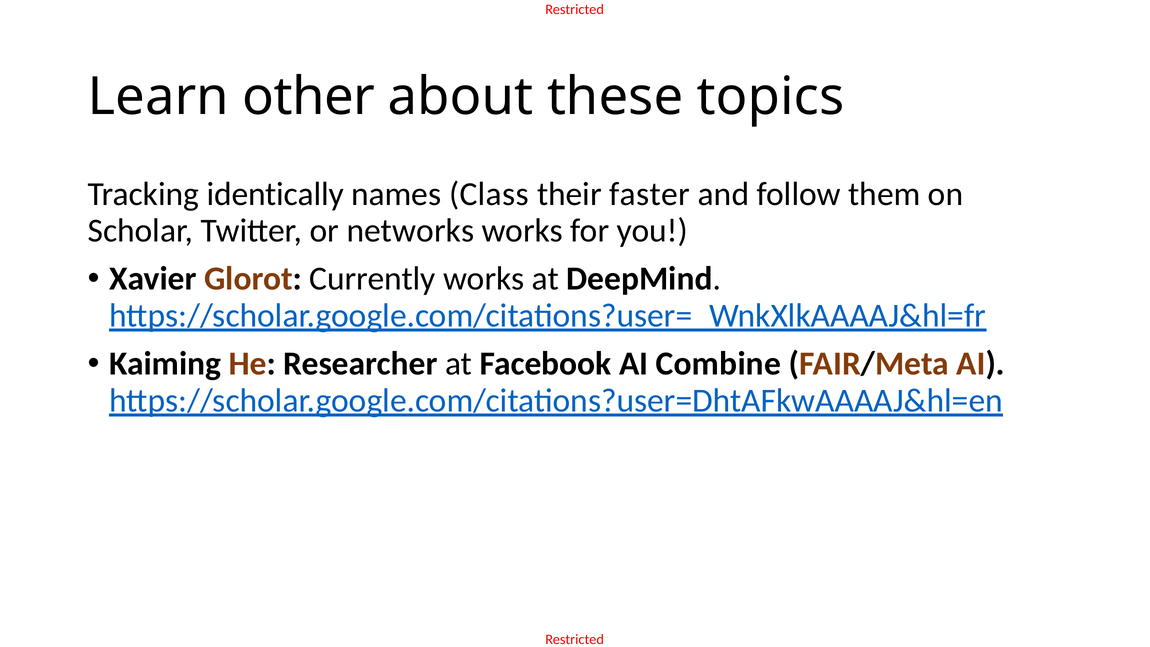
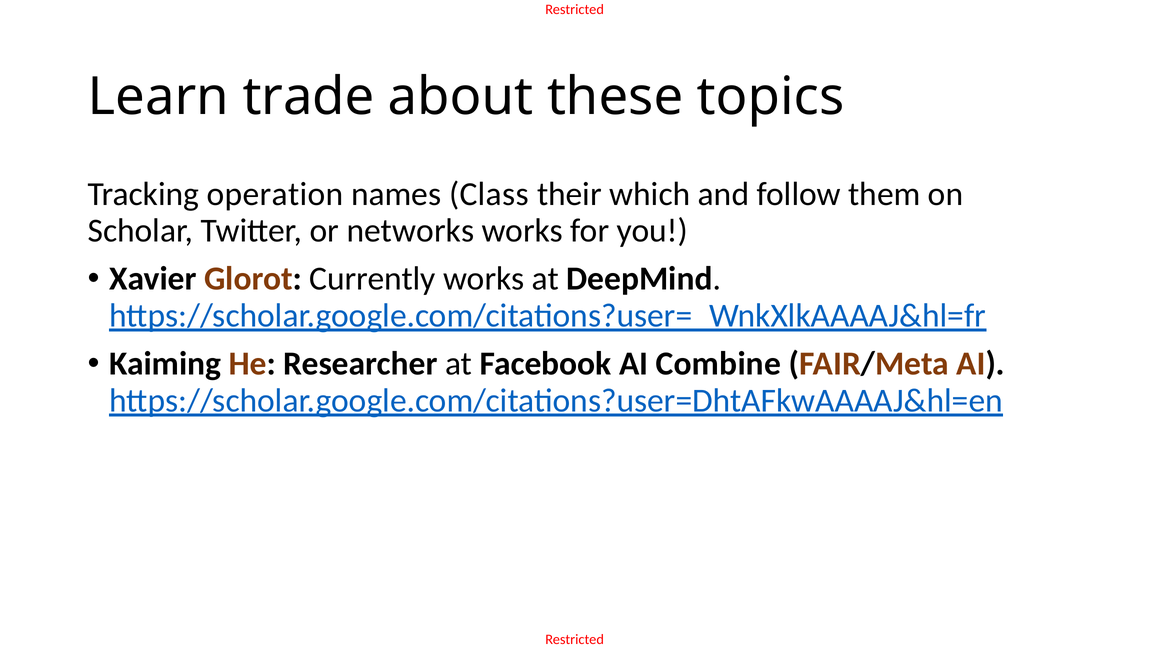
other: other -> trade (308, 97)
identically: identically -> operation (275, 194)
faster: faster -> which (650, 194)
